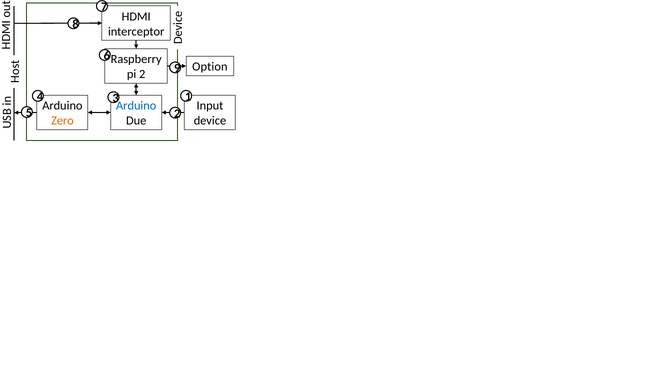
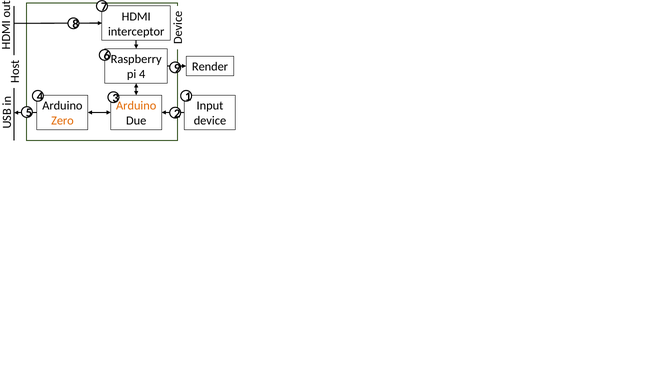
Option: Option -> Render (210, 67)
pi 2: 2 -> 4 (142, 74)
Arduino colour: blue -> orange (136, 106)
